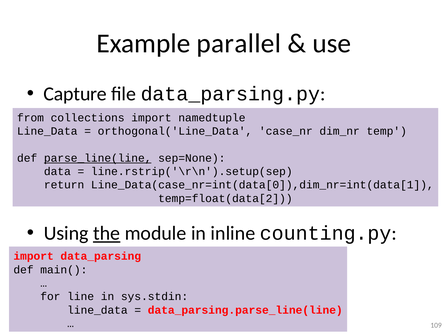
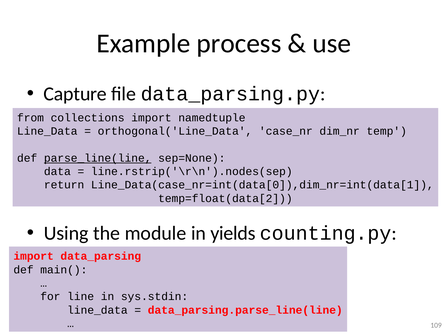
parallel: parallel -> process (239, 43)
line.rstrip('\r\n').setup(sep: line.rstrip('\r\n').setup(sep -> line.rstrip('\r\n').nodes(sep (192, 171)
the underline: present -> none (107, 233)
inline: inline -> yields (233, 233)
